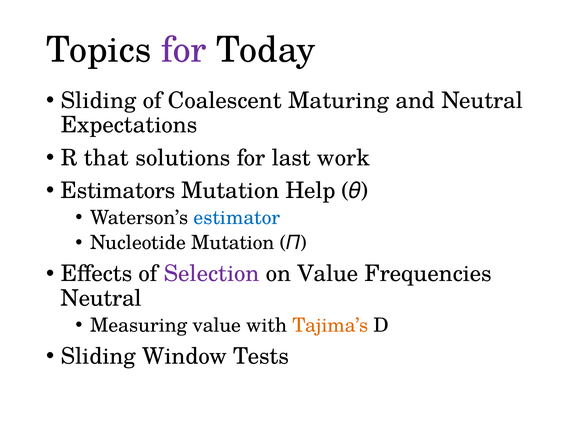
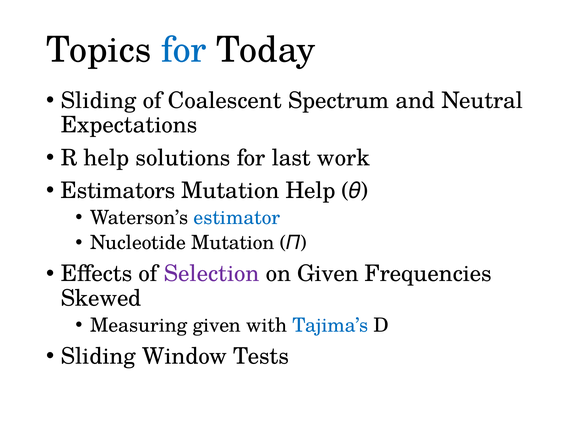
for colour: purple -> blue (184, 50)
Maturing: Maturing -> Spectrum (339, 100)
R that: that -> help (106, 158)
on Value: Value -> Given (328, 273)
Neutral: Neutral -> Skewed (101, 298)
Measuring value: value -> given (217, 325)
Tajima’s colour: orange -> blue (330, 325)
